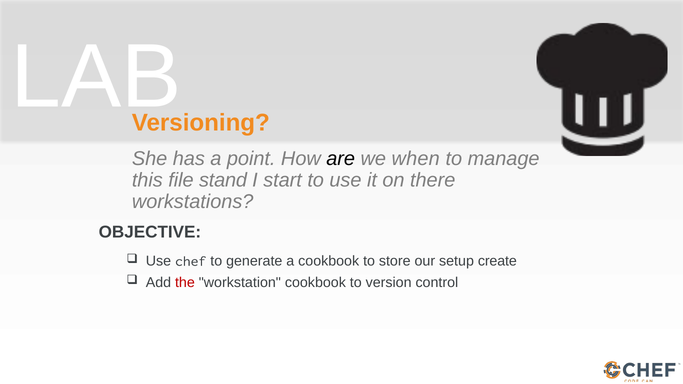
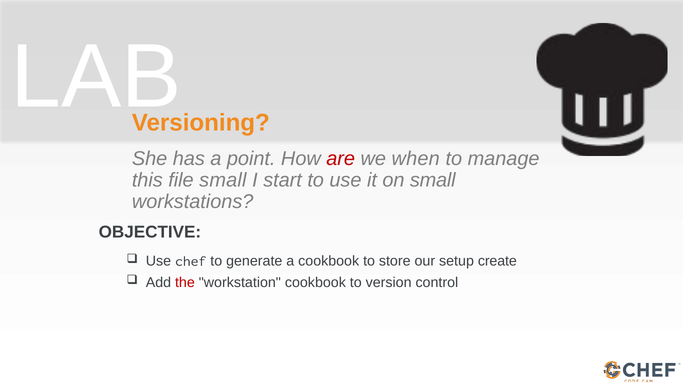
are colour: black -> red (341, 159)
file stand: stand -> small (223, 180)
on there: there -> small (433, 180)
